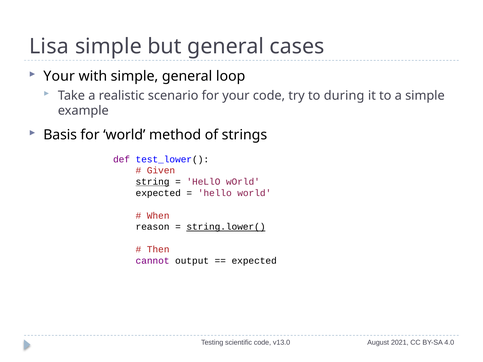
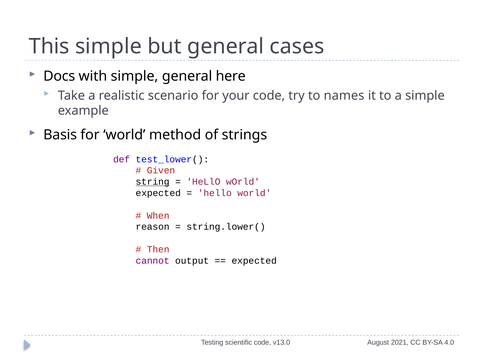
Lisa: Lisa -> This (49, 47)
Your: Your -> Docs (59, 76)
loop: loop -> here (231, 76)
during: during -> names (344, 96)
string.lower( underline: present -> none (226, 227)
